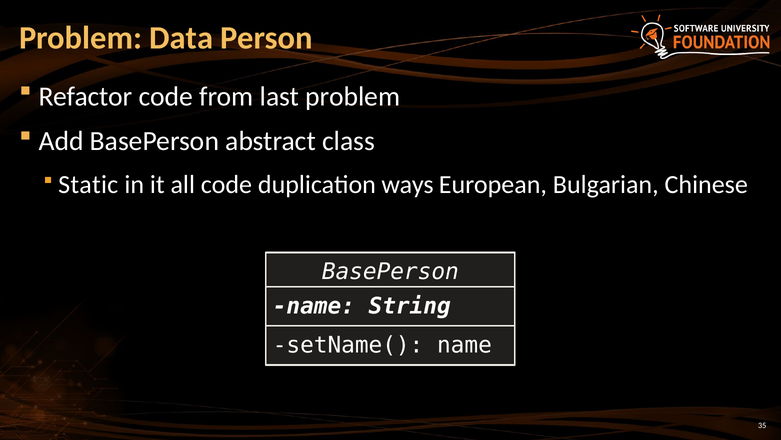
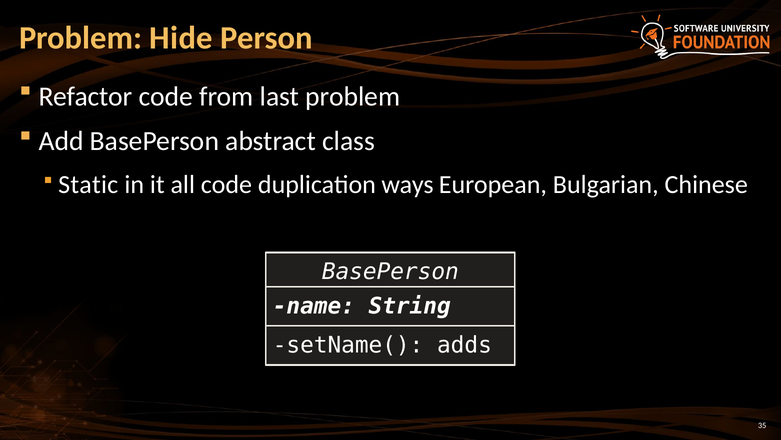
Data: Data -> Hide (181, 38)
setName( name: name -> adds (464, 345)
